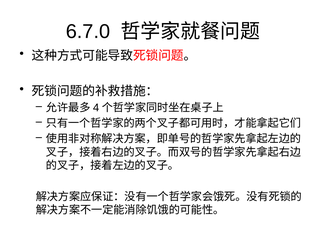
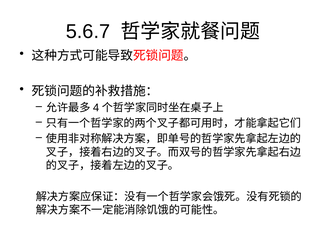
6.7.0: 6.7.0 -> 5.6.7 (88, 32)
